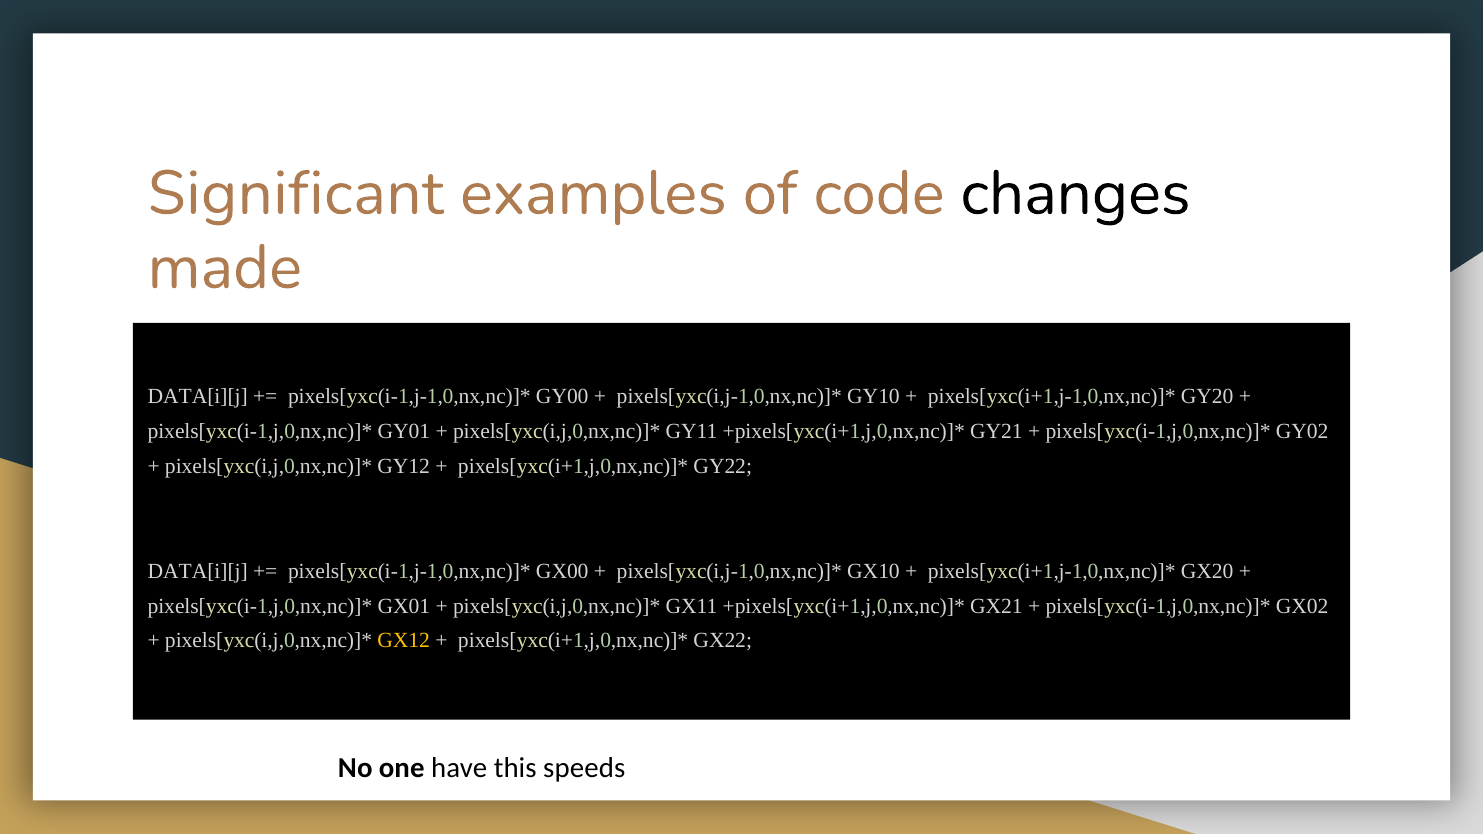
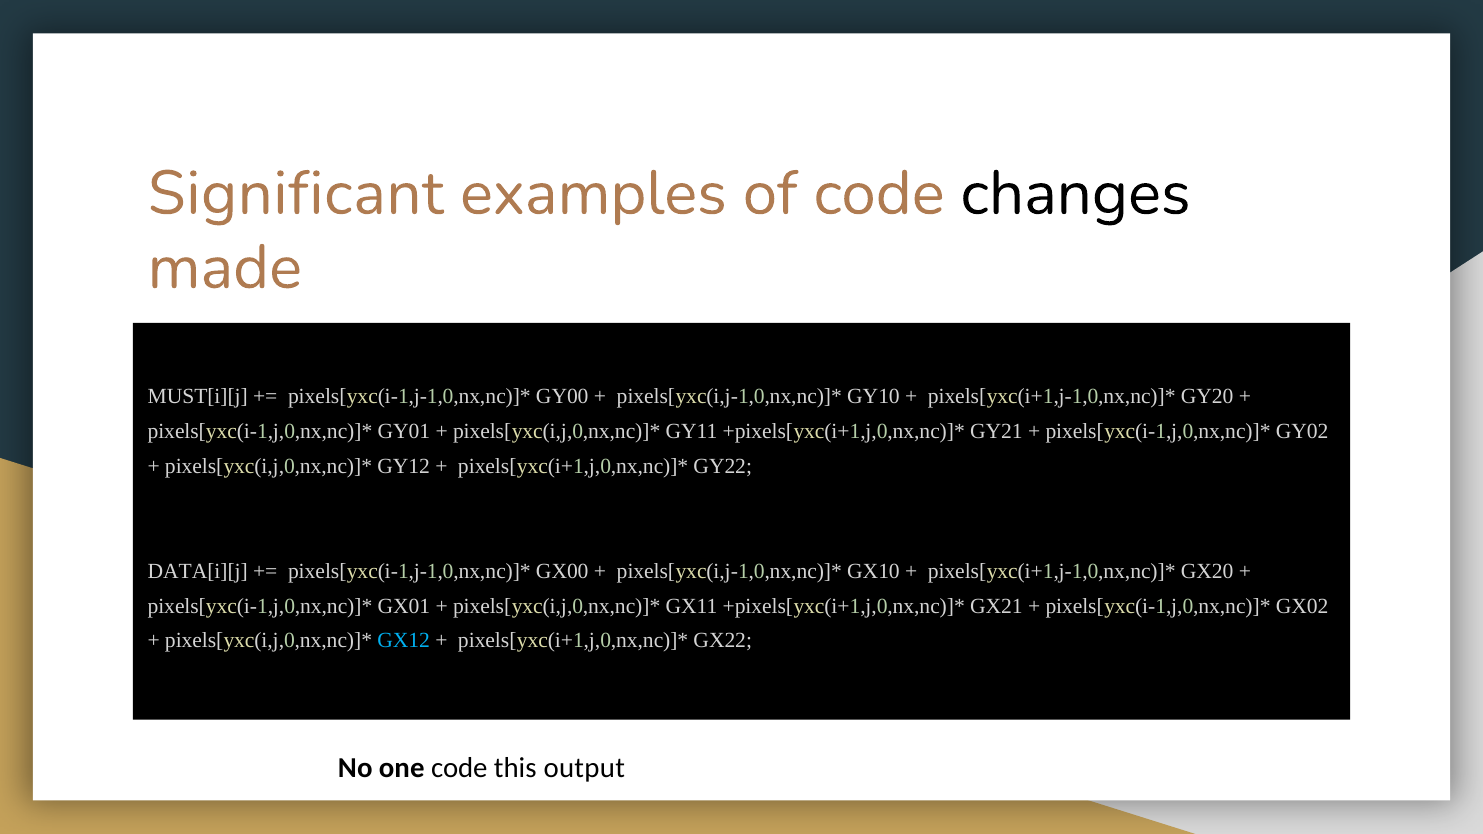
DATA[i][j: DATA[i][j -> MUST[i][j (198, 396)
GX12 colour: yellow -> light blue (404, 641)
one have: have -> code (459, 769)
speeds: speeds -> output (584, 769)
